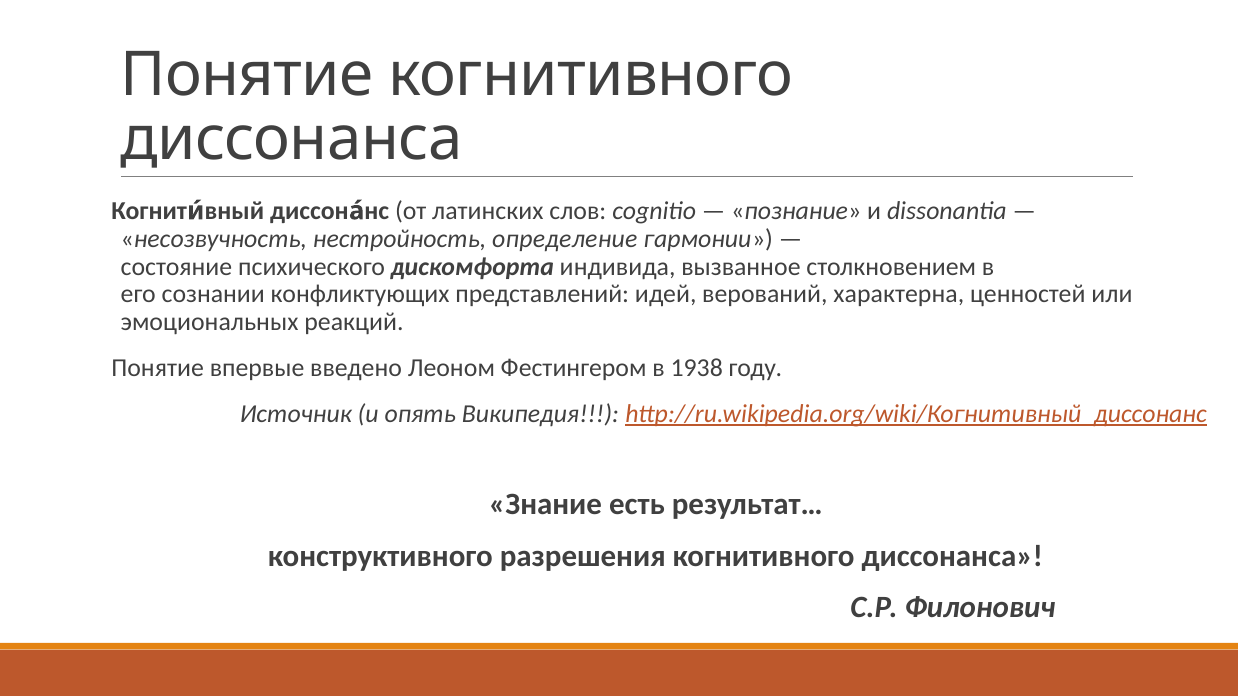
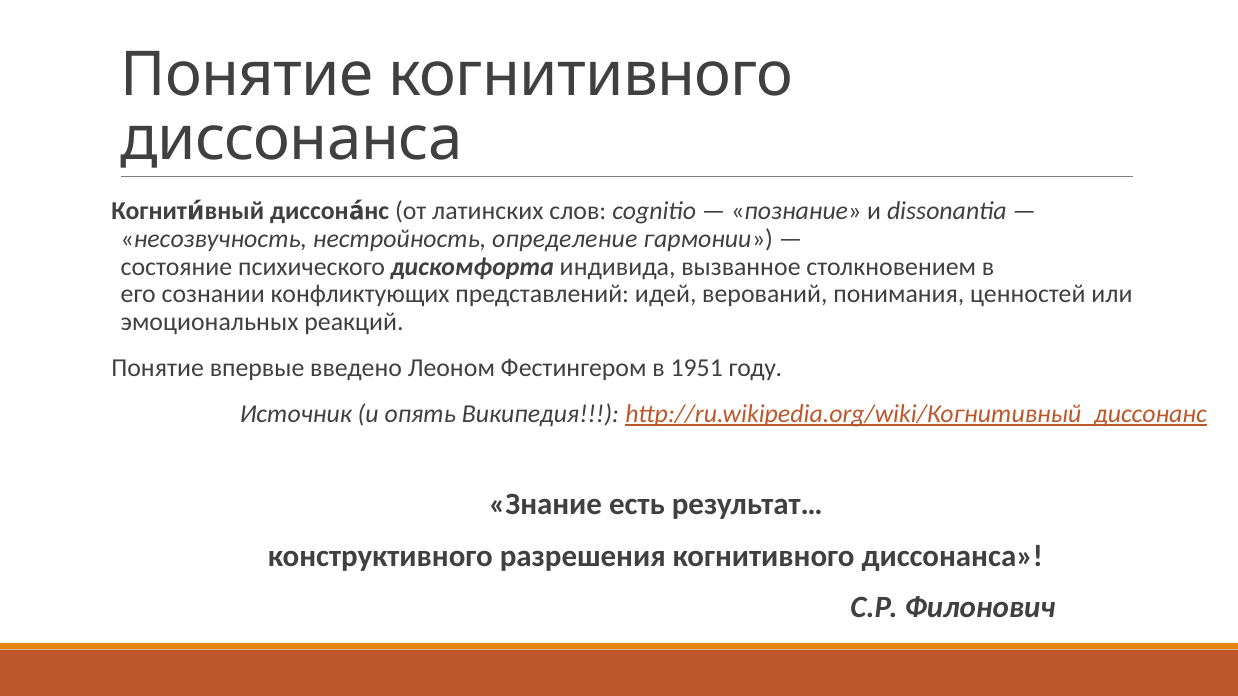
характерна: характерна -> понимания (899, 295)
1938: 1938 -> 1951 (697, 368)
